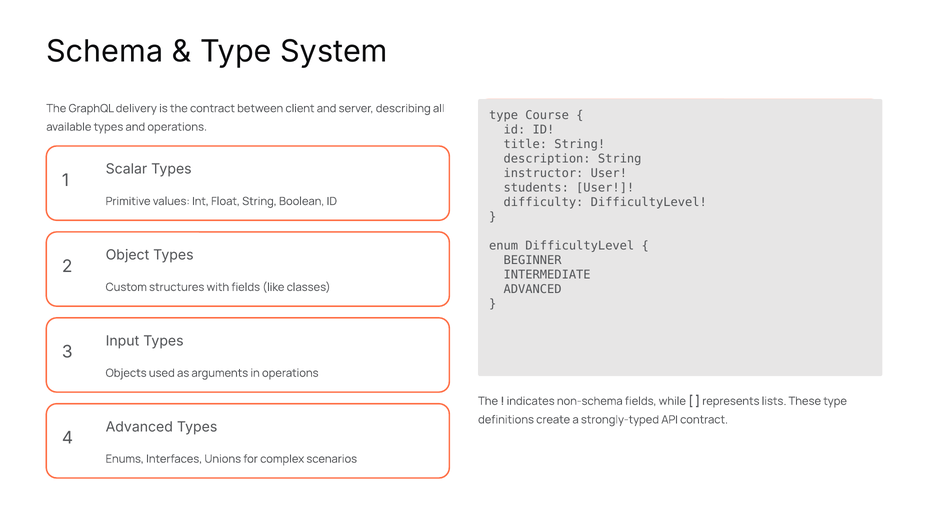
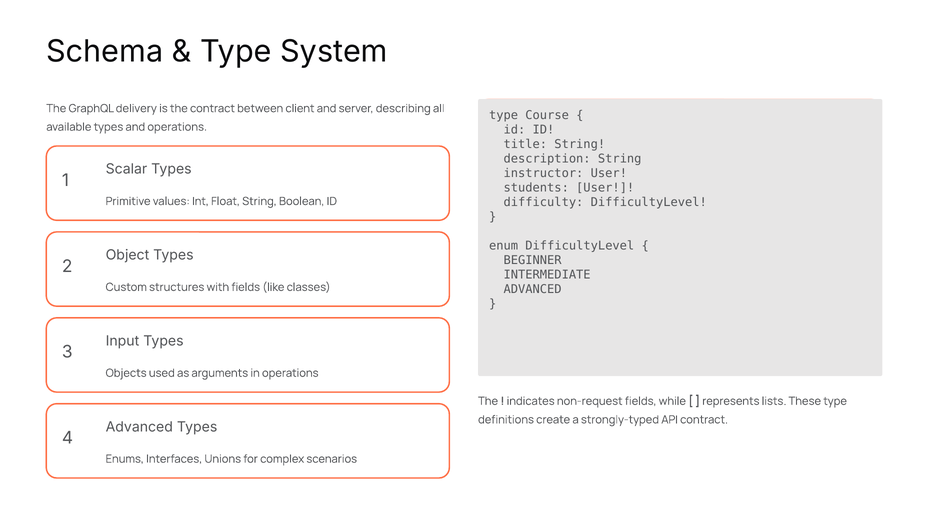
non-schema: non-schema -> non-request (590, 401)
